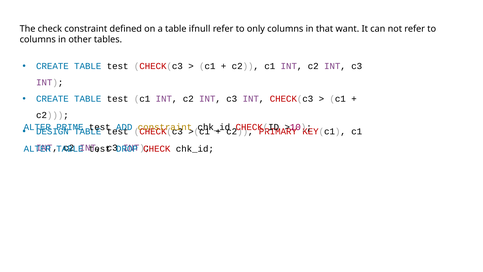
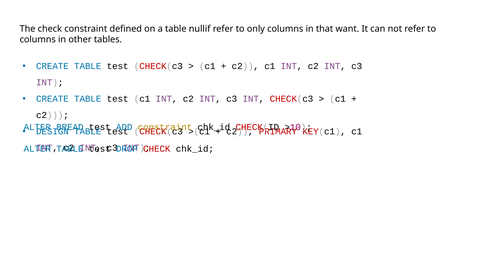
ifnull: ifnull -> nullif (200, 29)
PRIME: PRIME -> BREAD (70, 127)
